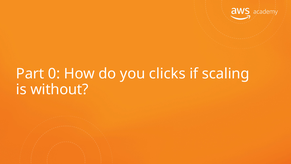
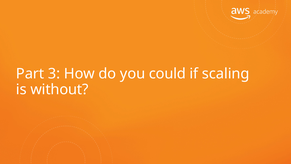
0: 0 -> 3 (54, 74)
clicks: clicks -> could (167, 74)
